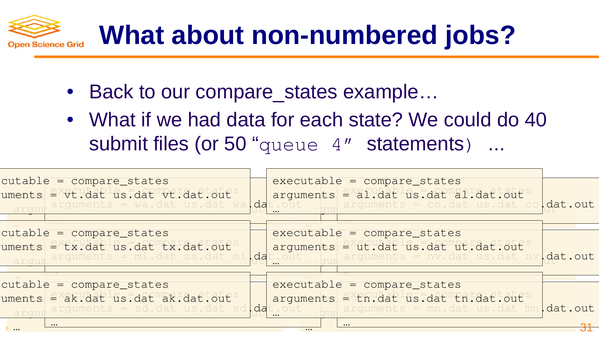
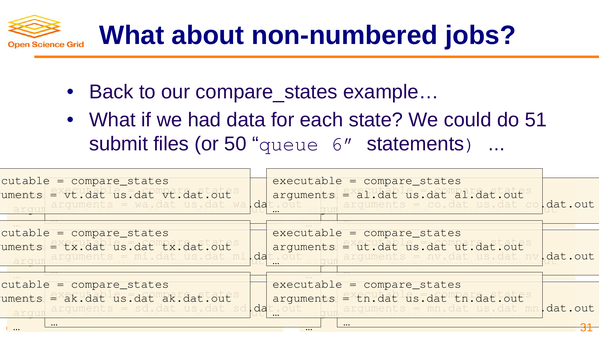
40: 40 -> 51 (536, 120)
4: 4 -> 6 (343, 144)
